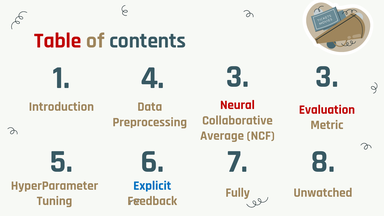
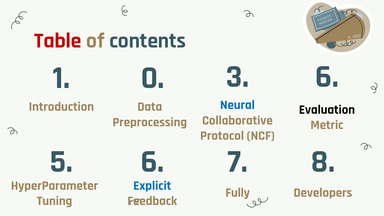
4: 4 -> 0 (152, 77)
3 3: 3 -> 6 (327, 76)
Neural colour: red -> blue (237, 105)
Evaluation colour: red -> black (327, 110)
Average: Average -> Protocol (222, 136)
Unwatched: Unwatched -> Developers (323, 193)
